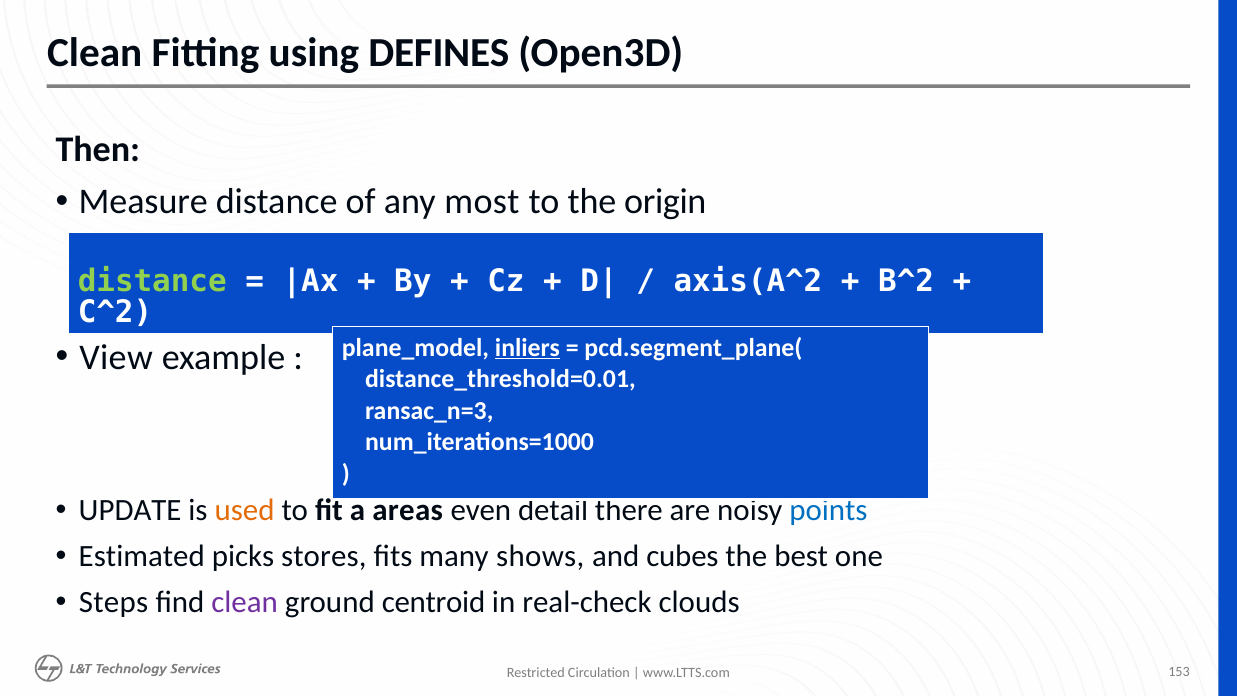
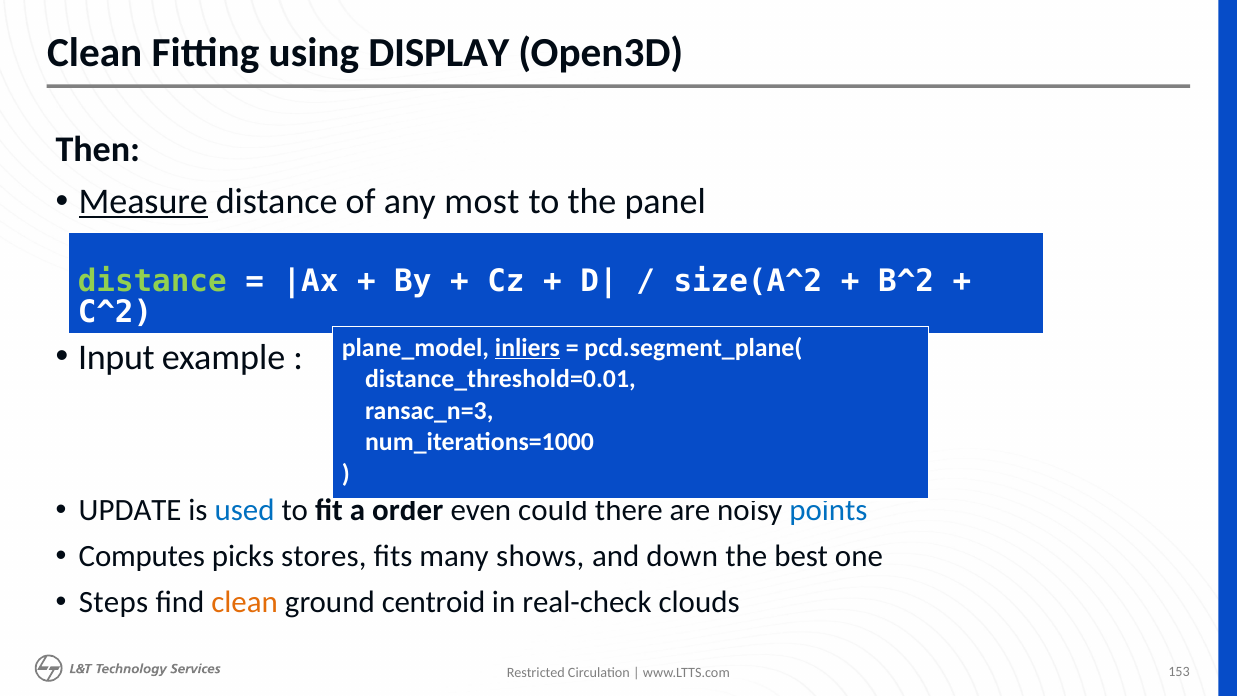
DEFINES: DEFINES -> DISPLAY (439, 53)
Measure underline: none -> present (143, 202)
origin: origin -> panel (665, 202)
axis(A^2: axis(A^2 -> size(A^2 (748, 281)
View: View -> Input (116, 357)
used colour: orange -> blue (245, 510)
areas: areas -> order (408, 510)
detail: detail -> could (553, 510)
Estimated: Estimated -> Computes (142, 556)
cubes: cubes -> down (682, 556)
clean colour: purple -> orange (245, 603)
